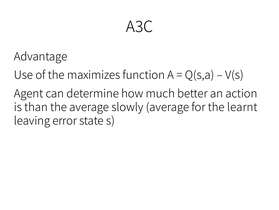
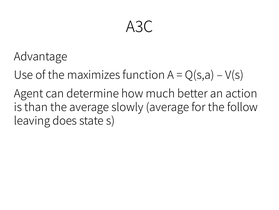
learnt: learnt -> follow (242, 107)
error: error -> does (65, 120)
